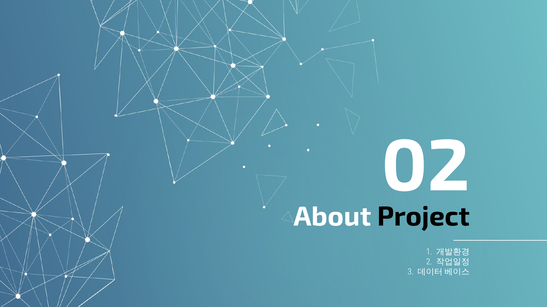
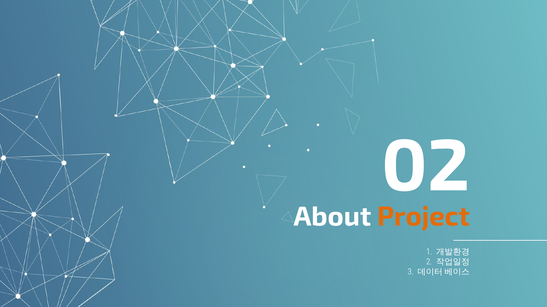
Project colour: black -> orange (423, 217)
